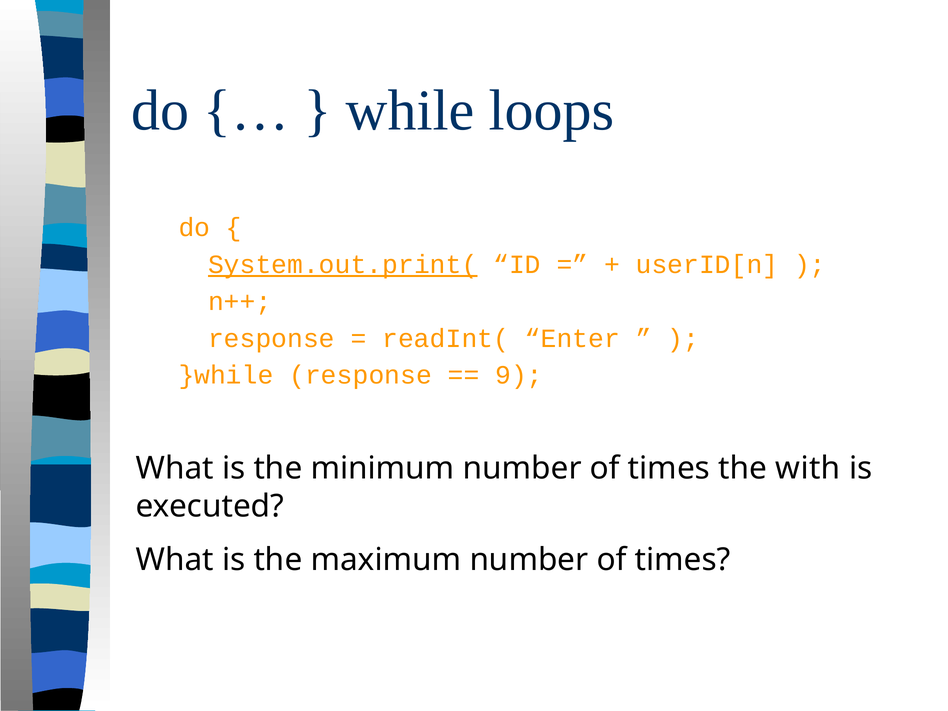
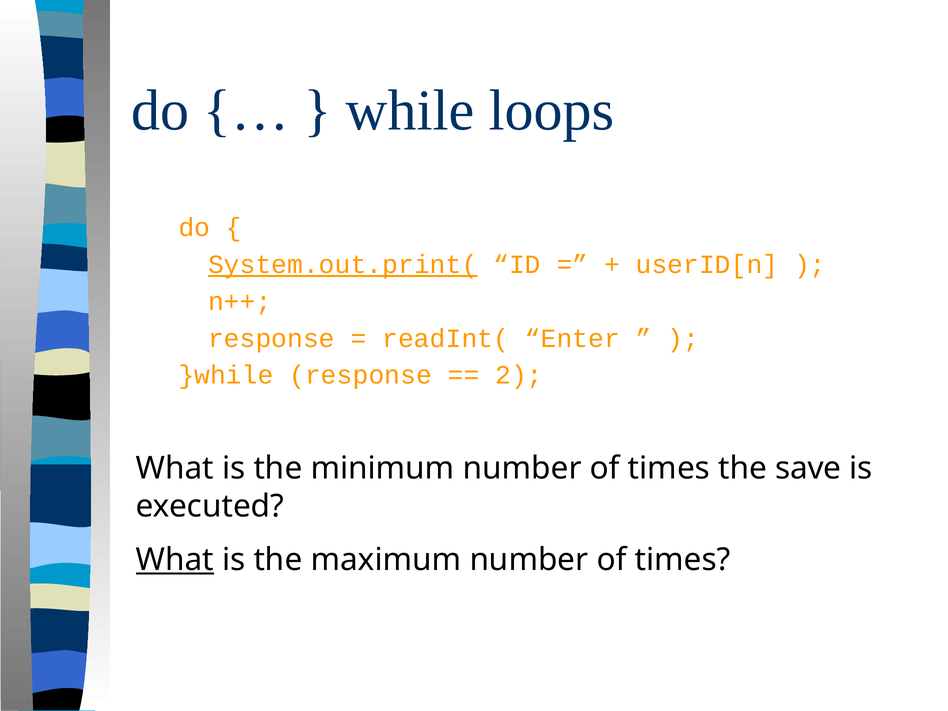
9: 9 -> 2 (519, 375)
with: with -> save (808, 468)
What underline: none -> present (175, 560)
